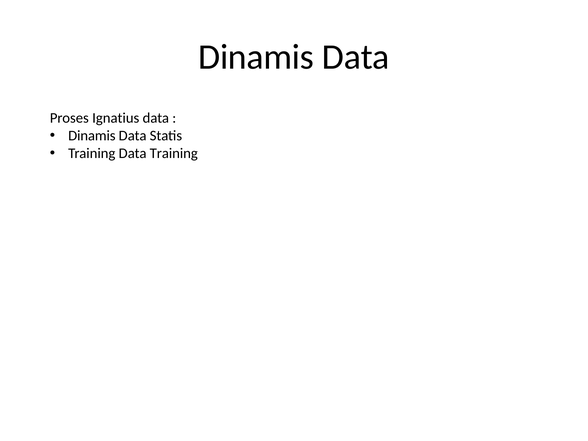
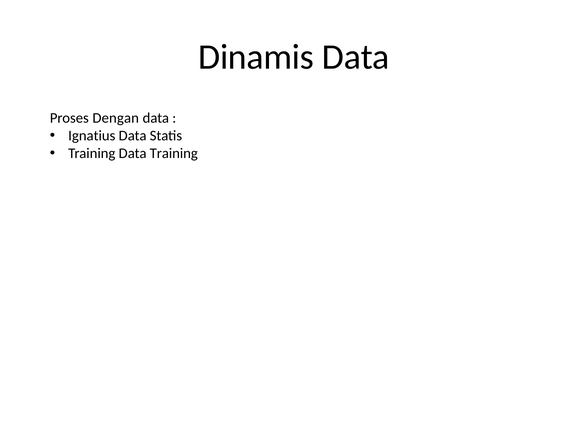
Ignatius: Ignatius -> Dengan (116, 118)
Dinamis: Dinamis -> Ignatius (92, 136)
